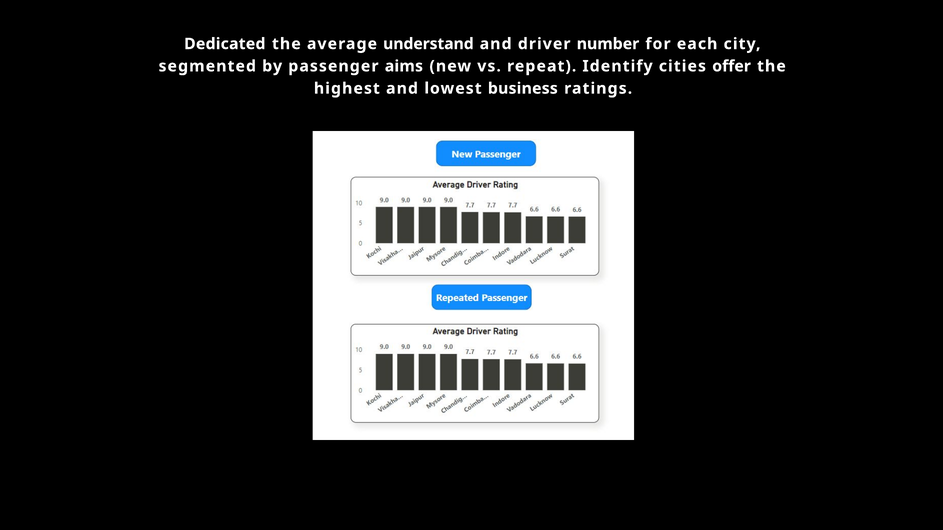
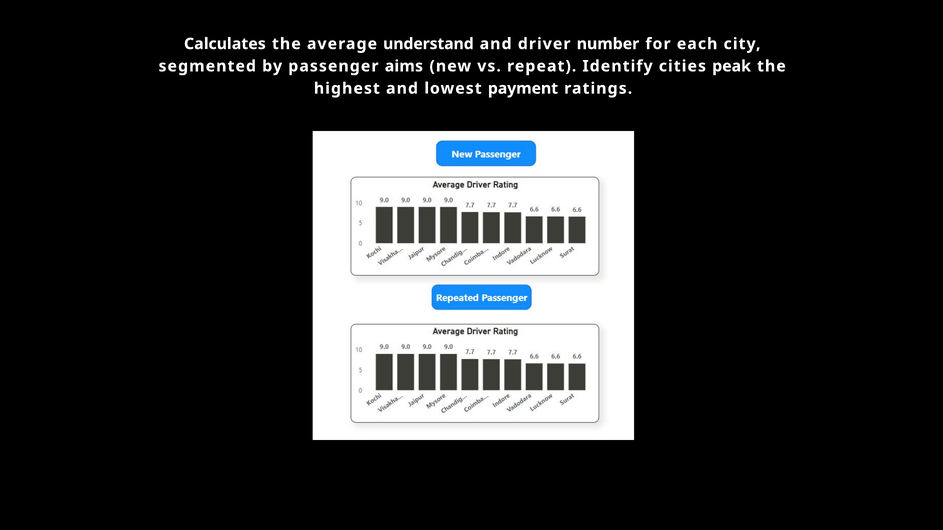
Dedicated: Dedicated -> Calculates (225, 44)
offer: offer -> peak (732, 66)
business: business -> payment (523, 89)
